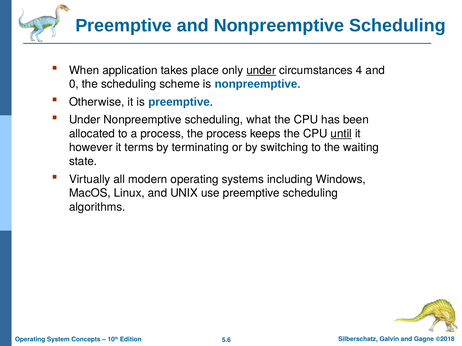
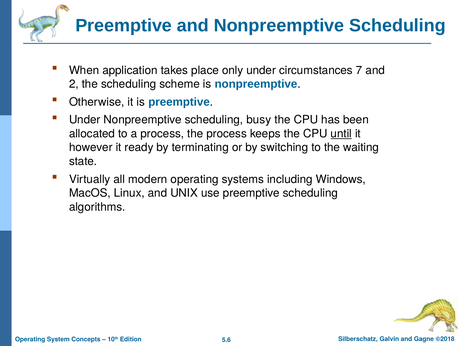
under underline: present -> none (261, 70)
4: 4 -> 7 (359, 70)
0: 0 -> 2 (74, 84)
what: what -> busy (259, 120)
terms: terms -> ready (139, 148)
